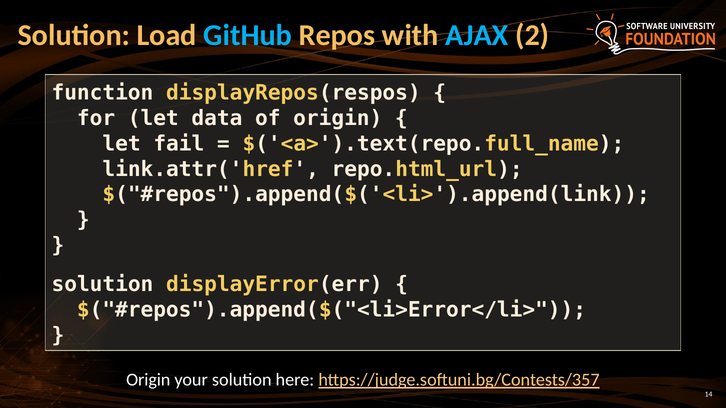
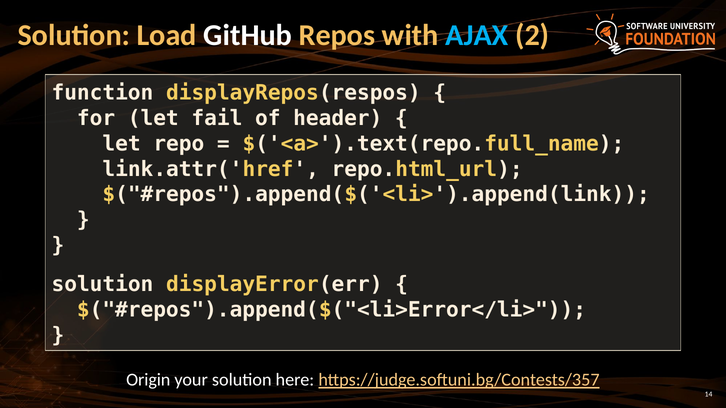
GitHub colour: light blue -> white (248, 35)
data: data -> fail (217, 118)
of origin: origin -> header (338, 118)
fail: fail -> repo (179, 144)
